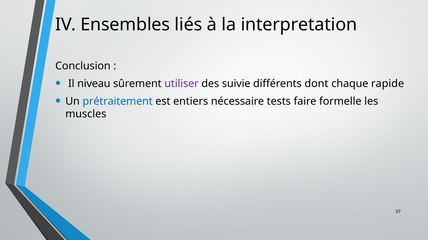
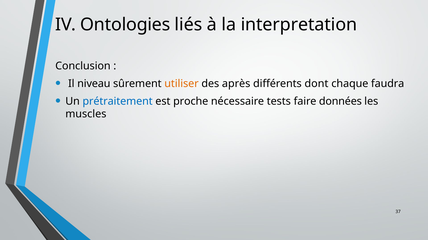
Ensembles: Ensembles -> Ontologies (125, 25)
utiliser colour: purple -> orange (182, 84)
suivie: suivie -> après (236, 84)
rapide: rapide -> faudra (388, 84)
entiers: entiers -> proche (191, 102)
formelle: formelle -> données (340, 102)
